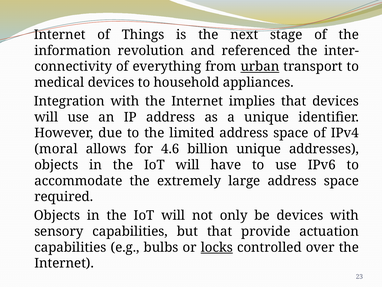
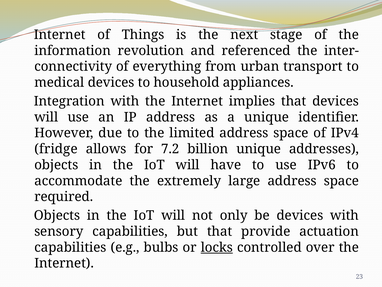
urban underline: present -> none (260, 66)
moral: moral -> fridge (56, 149)
4.6: 4.6 -> 7.2 (170, 149)
